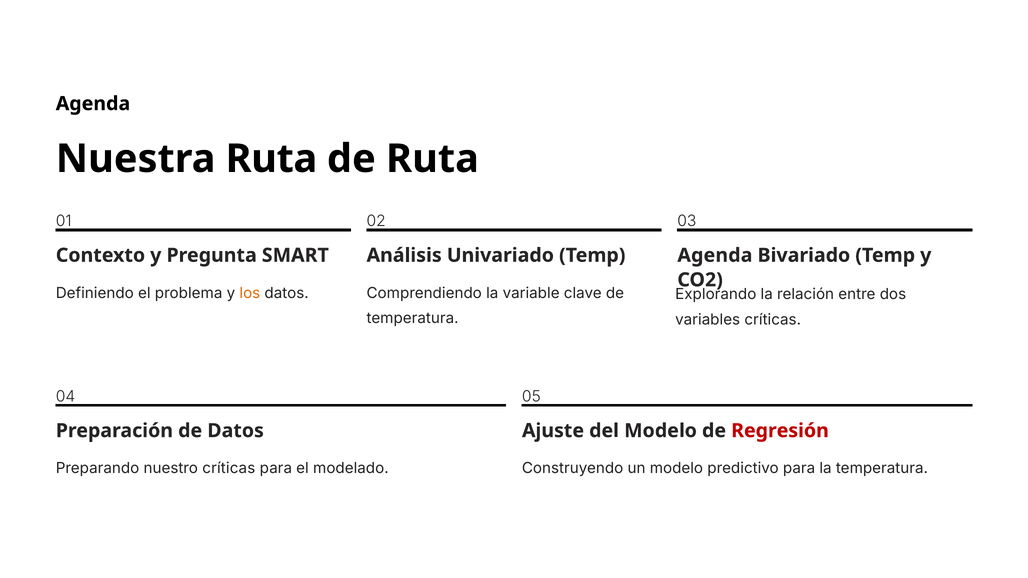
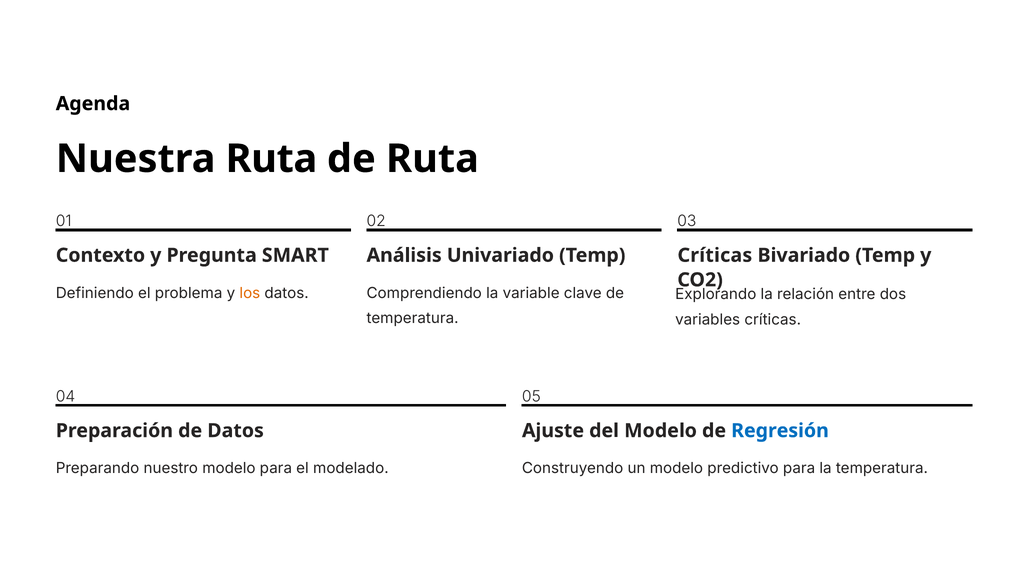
Agenda: Agenda -> Críticas (715, 255)
Regresión colour: red -> blue (780, 431)
nuestro críticas: críticas -> modelo (229, 469)
